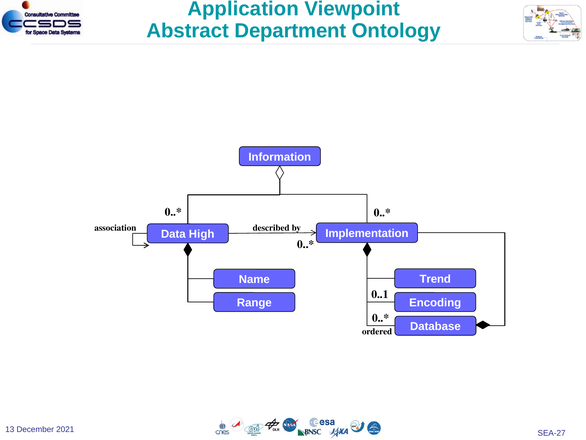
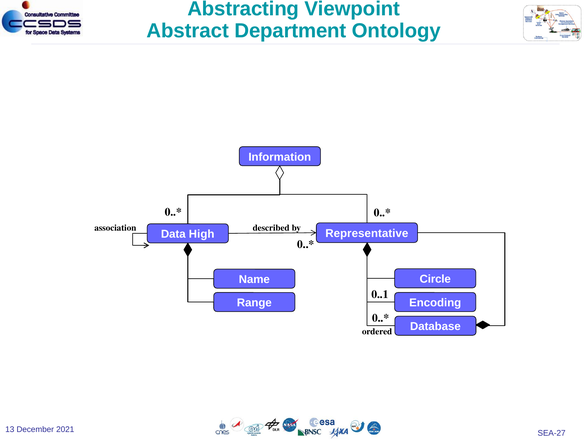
Application: Application -> Abstracting (243, 9)
Implementation: Implementation -> Representative (367, 233)
Trend: Trend -> Circle (435, 279)
